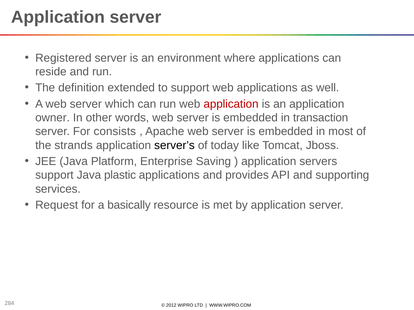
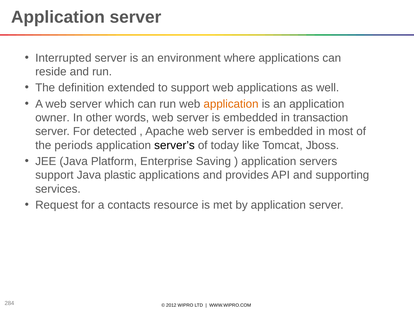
Registered: Registered -> Interrupted (63, 58)
application colour: red -> orange (231, 104)
consists: consists -> detected (115, 132)
strands: strands -> periods (74, 145)
basically: basically -> contacts (129, 205)
